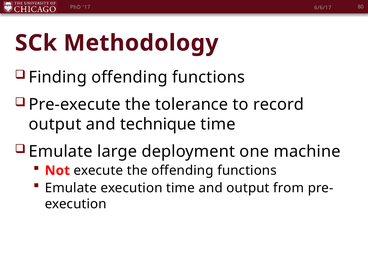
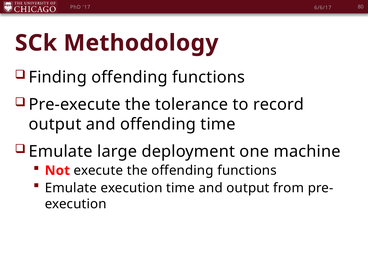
and technique: technique -> offending (158, 124)
